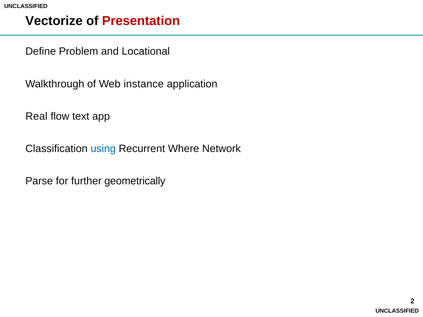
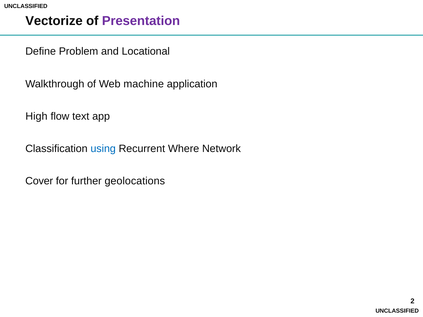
Presentation colour: red -> purple (141, 21)
instance: instance -> machine (144, 84)
Real: Real -> High (36, 116)
Parse: Parse -> Cover (39, 181)
geometrically: geometrically -> geolocations (135, 181)
